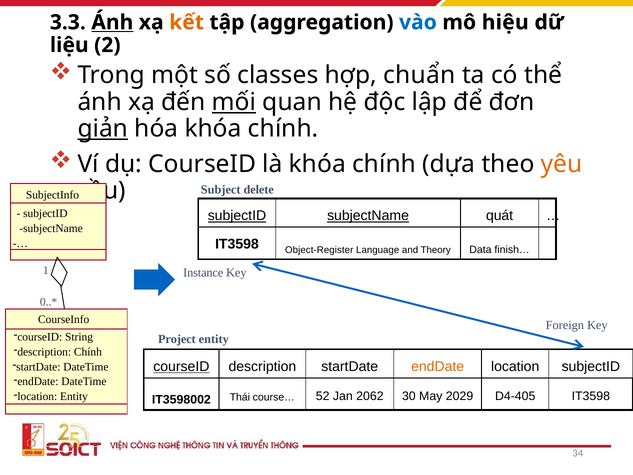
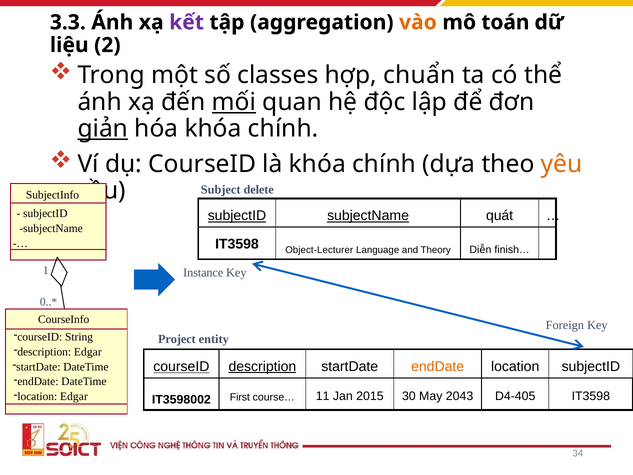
Ánh underline: present -> none (112, 22)
kết colour: orange -> purple (187, 22)
vào colour: blue -> orange (418, 22)
hiệu: hiệu -> toán (505, 22)
Object-Register: Object-Register -> Object-Lecturer (319, 250)
Data: Data -> Diễn (480, 250)
description Chính: Chính -> Edgar (88, 352)
description underline: none -> present (262, 366)
location Entity: Entity -> Edgar (74, 396)
Thái: Thái -> First (240, 397)
52: 52 -> 11 (323, 396)
2062: 2062 -> 2015 (370, 396)
2029: 2029 -> 2043 (460, 396)
